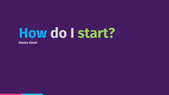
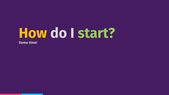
How colour: light blue -> yellow (33, 33)
